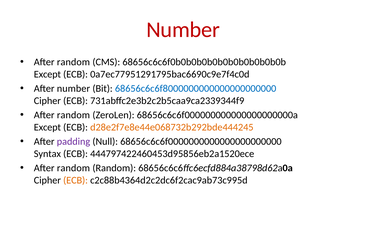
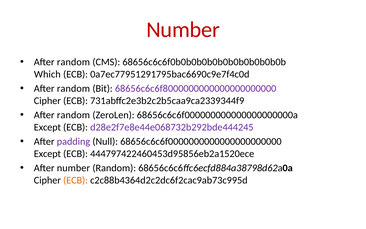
Except: Except -> Which (47, 74)
number: number -> random (73, 88)
68656c6c6f8000000000000000000000 colour: blue -> purple (196, 88)
d28e2f7e8e44e068732b292bde444245 colour: orange -> purple (172, 127)
Syntax: Syntax -> Except (47, 154)
random: random -> number (73, 168)
